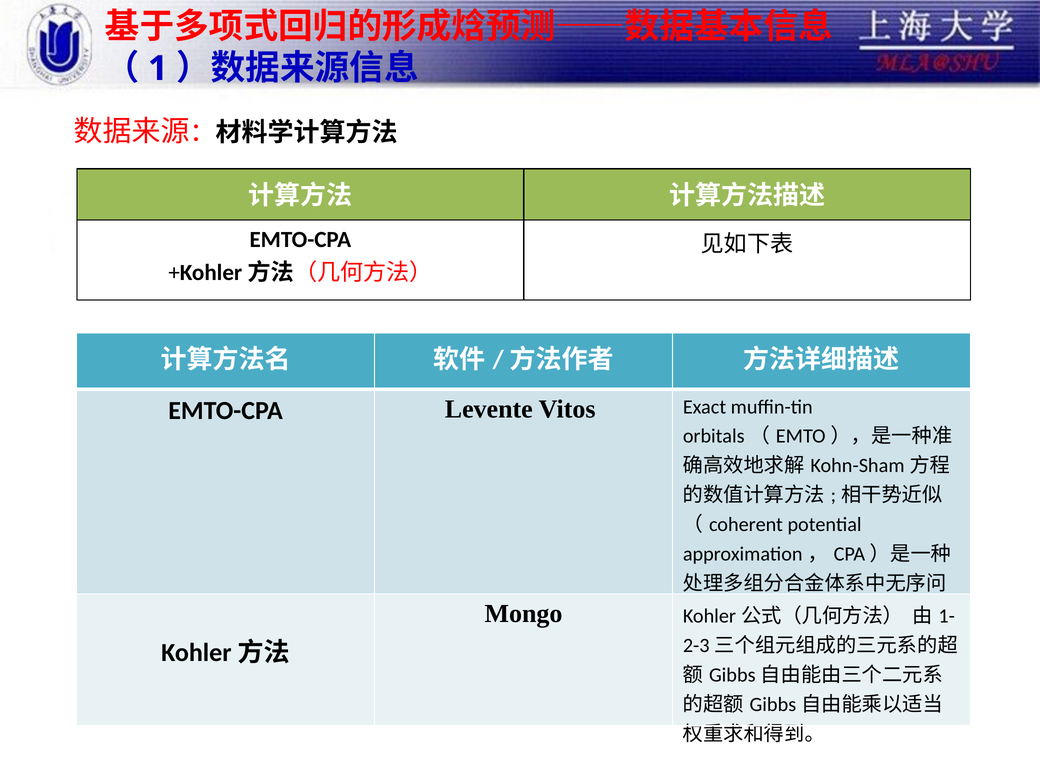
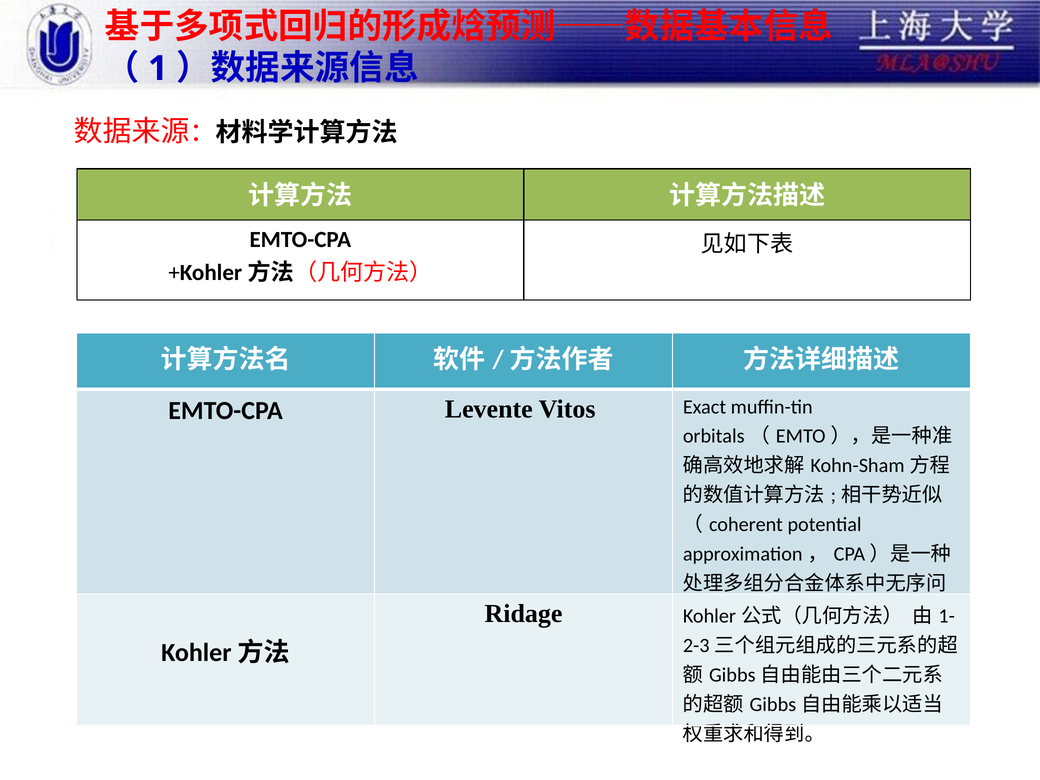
Mongo: Mongo -> Ridage (524, 614)
